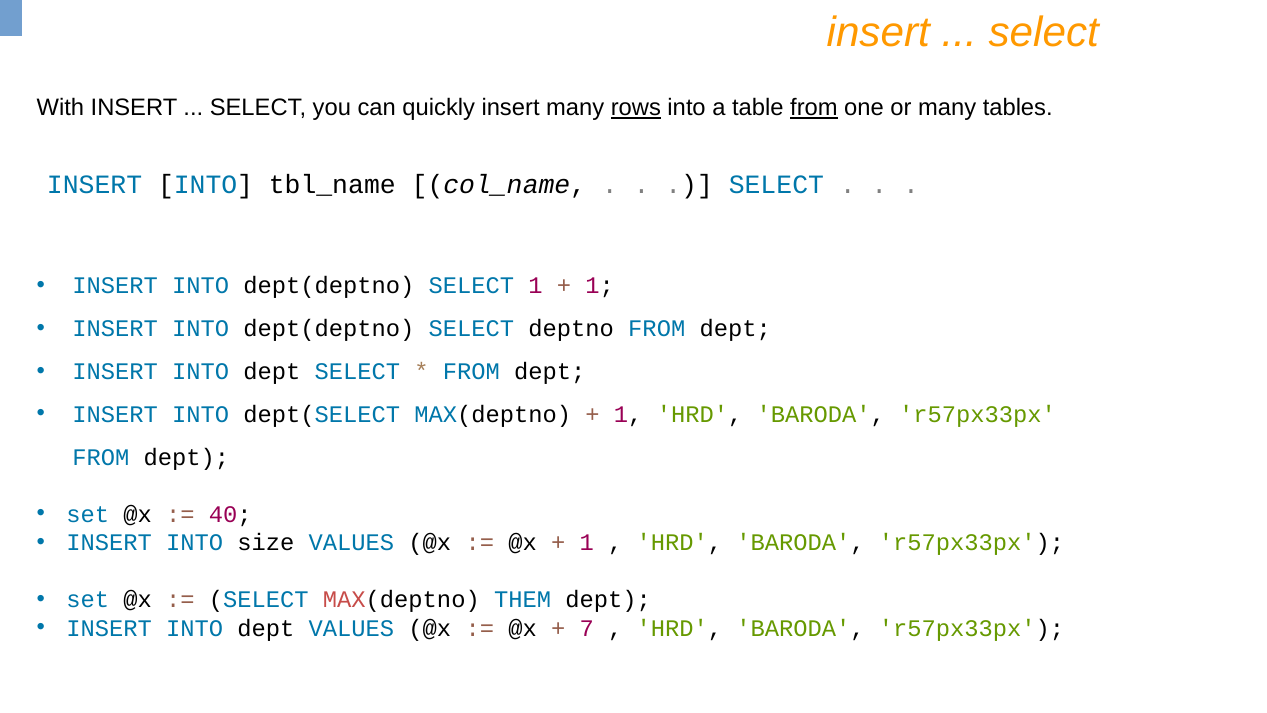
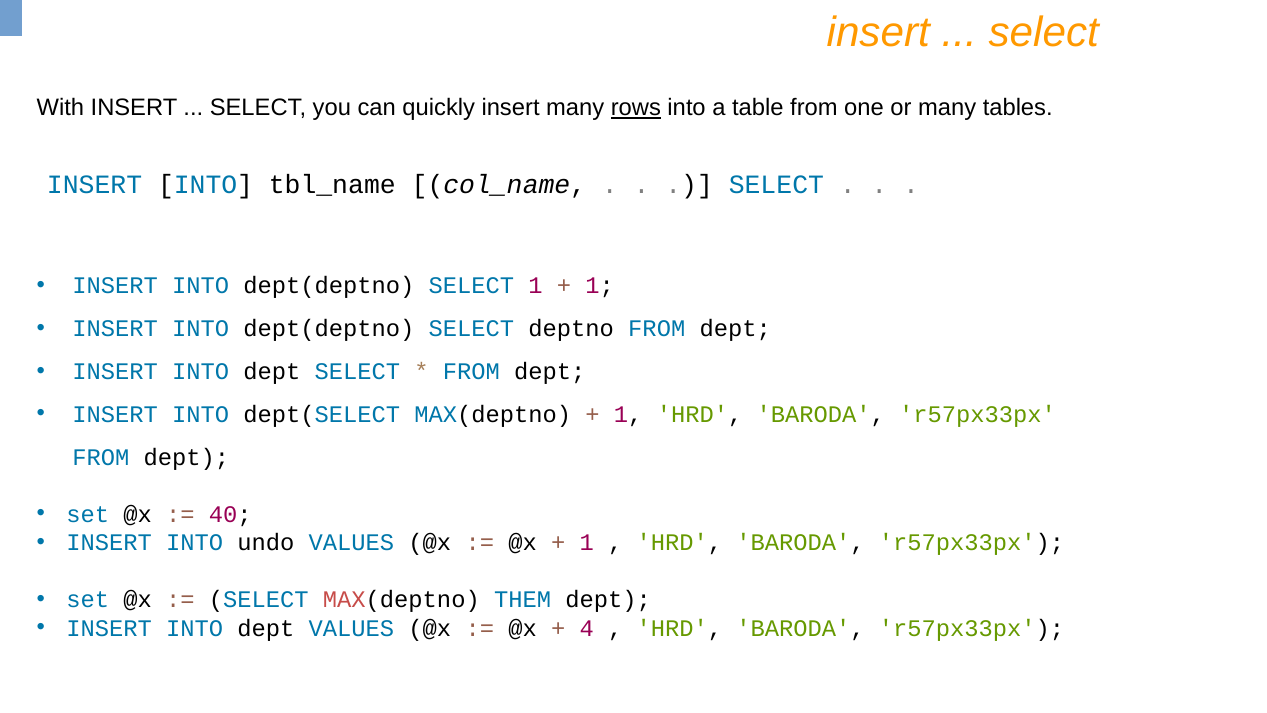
from underline: present -> none (814, 108)
size: size -> undo (266, 542)
7: 7 -> 4 (587, 628)
